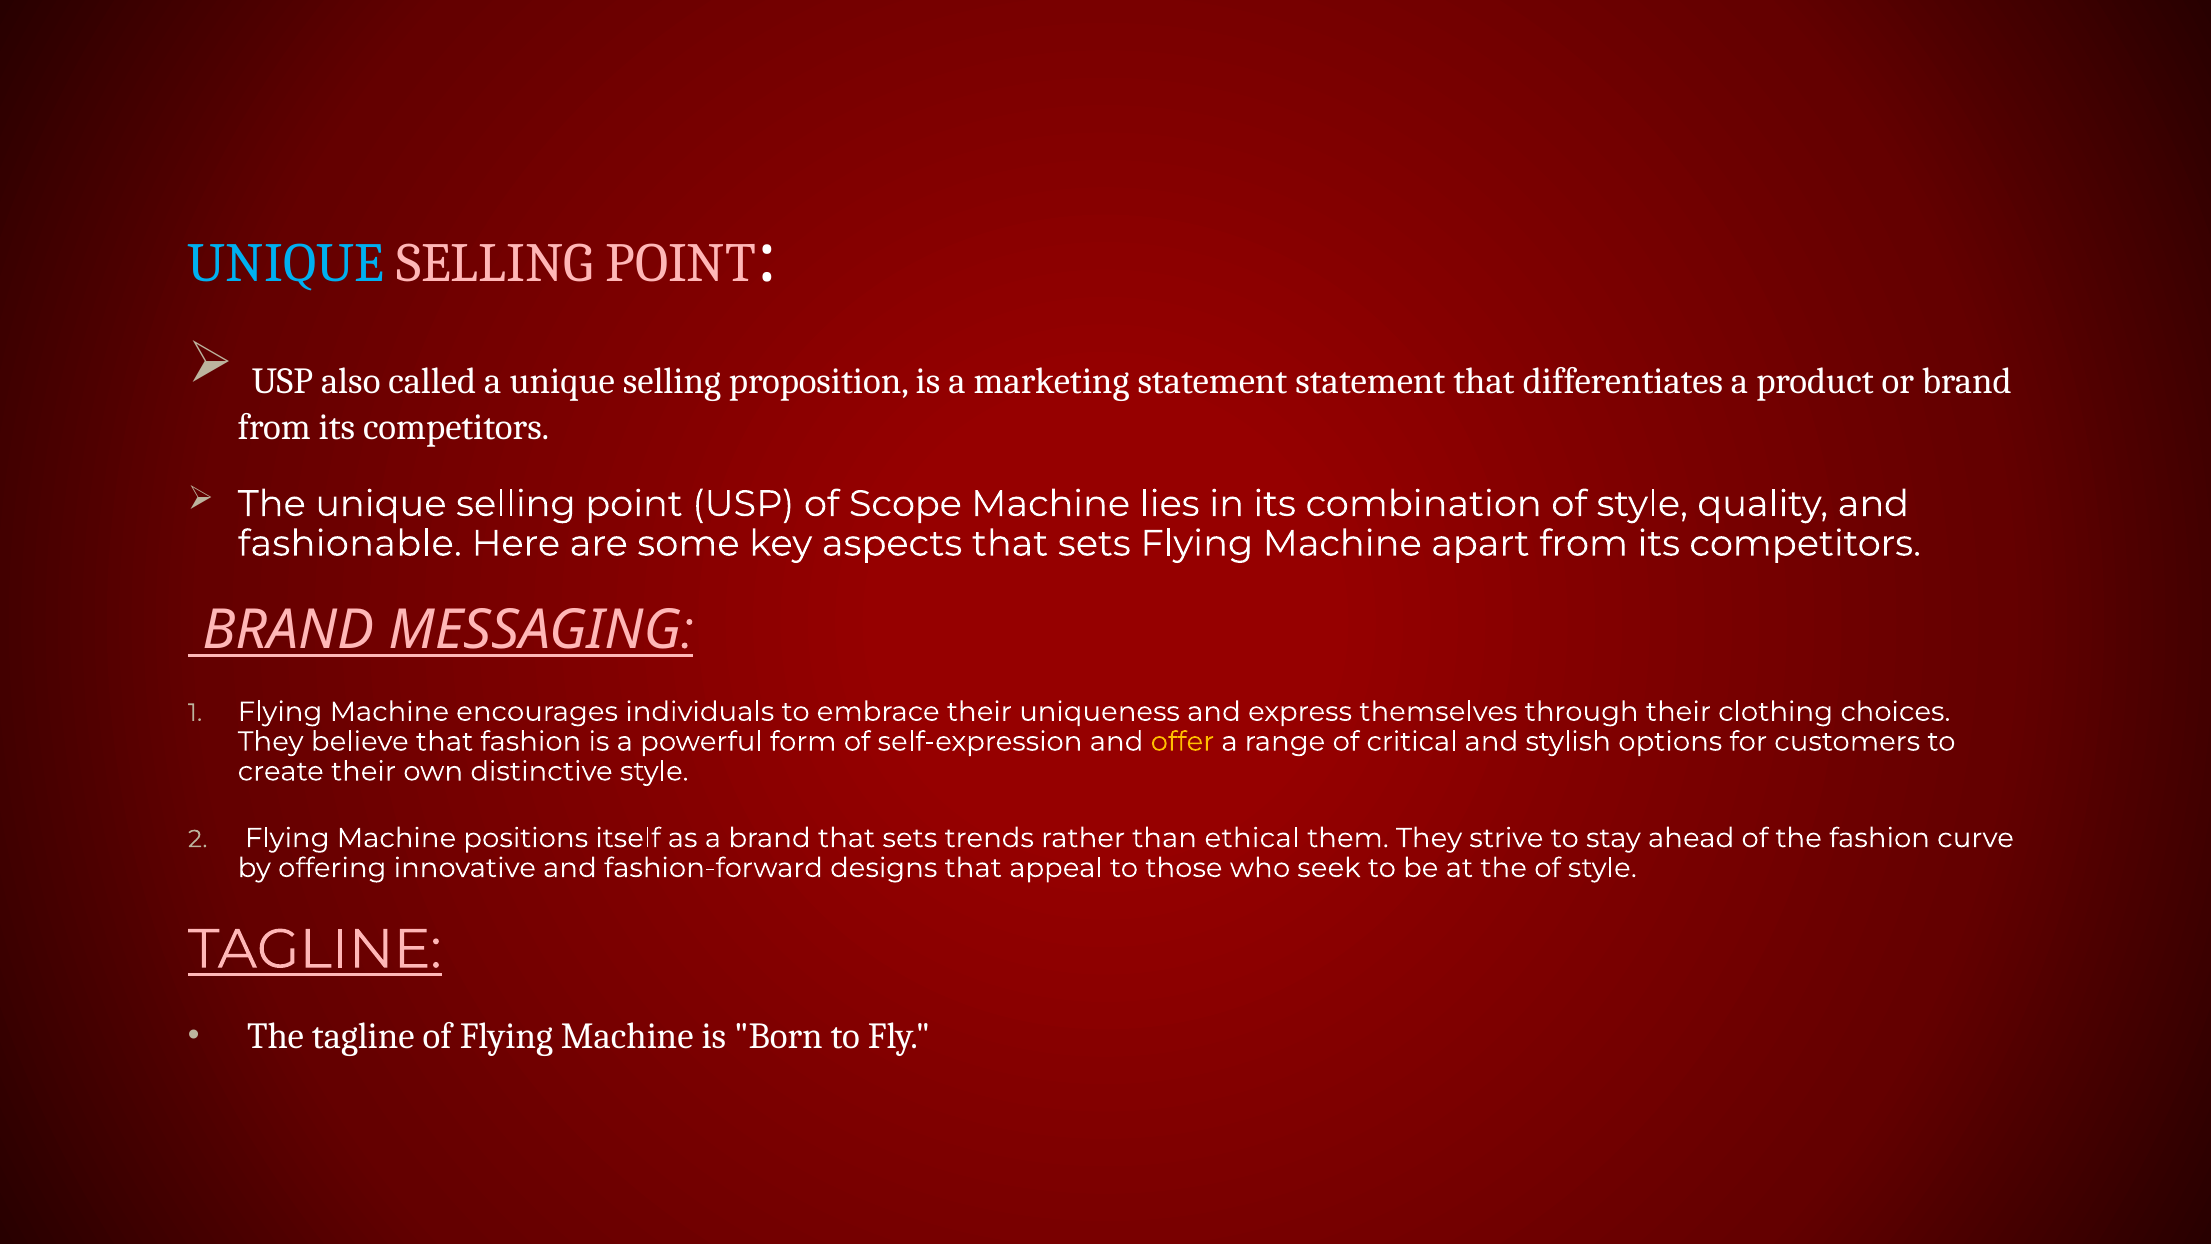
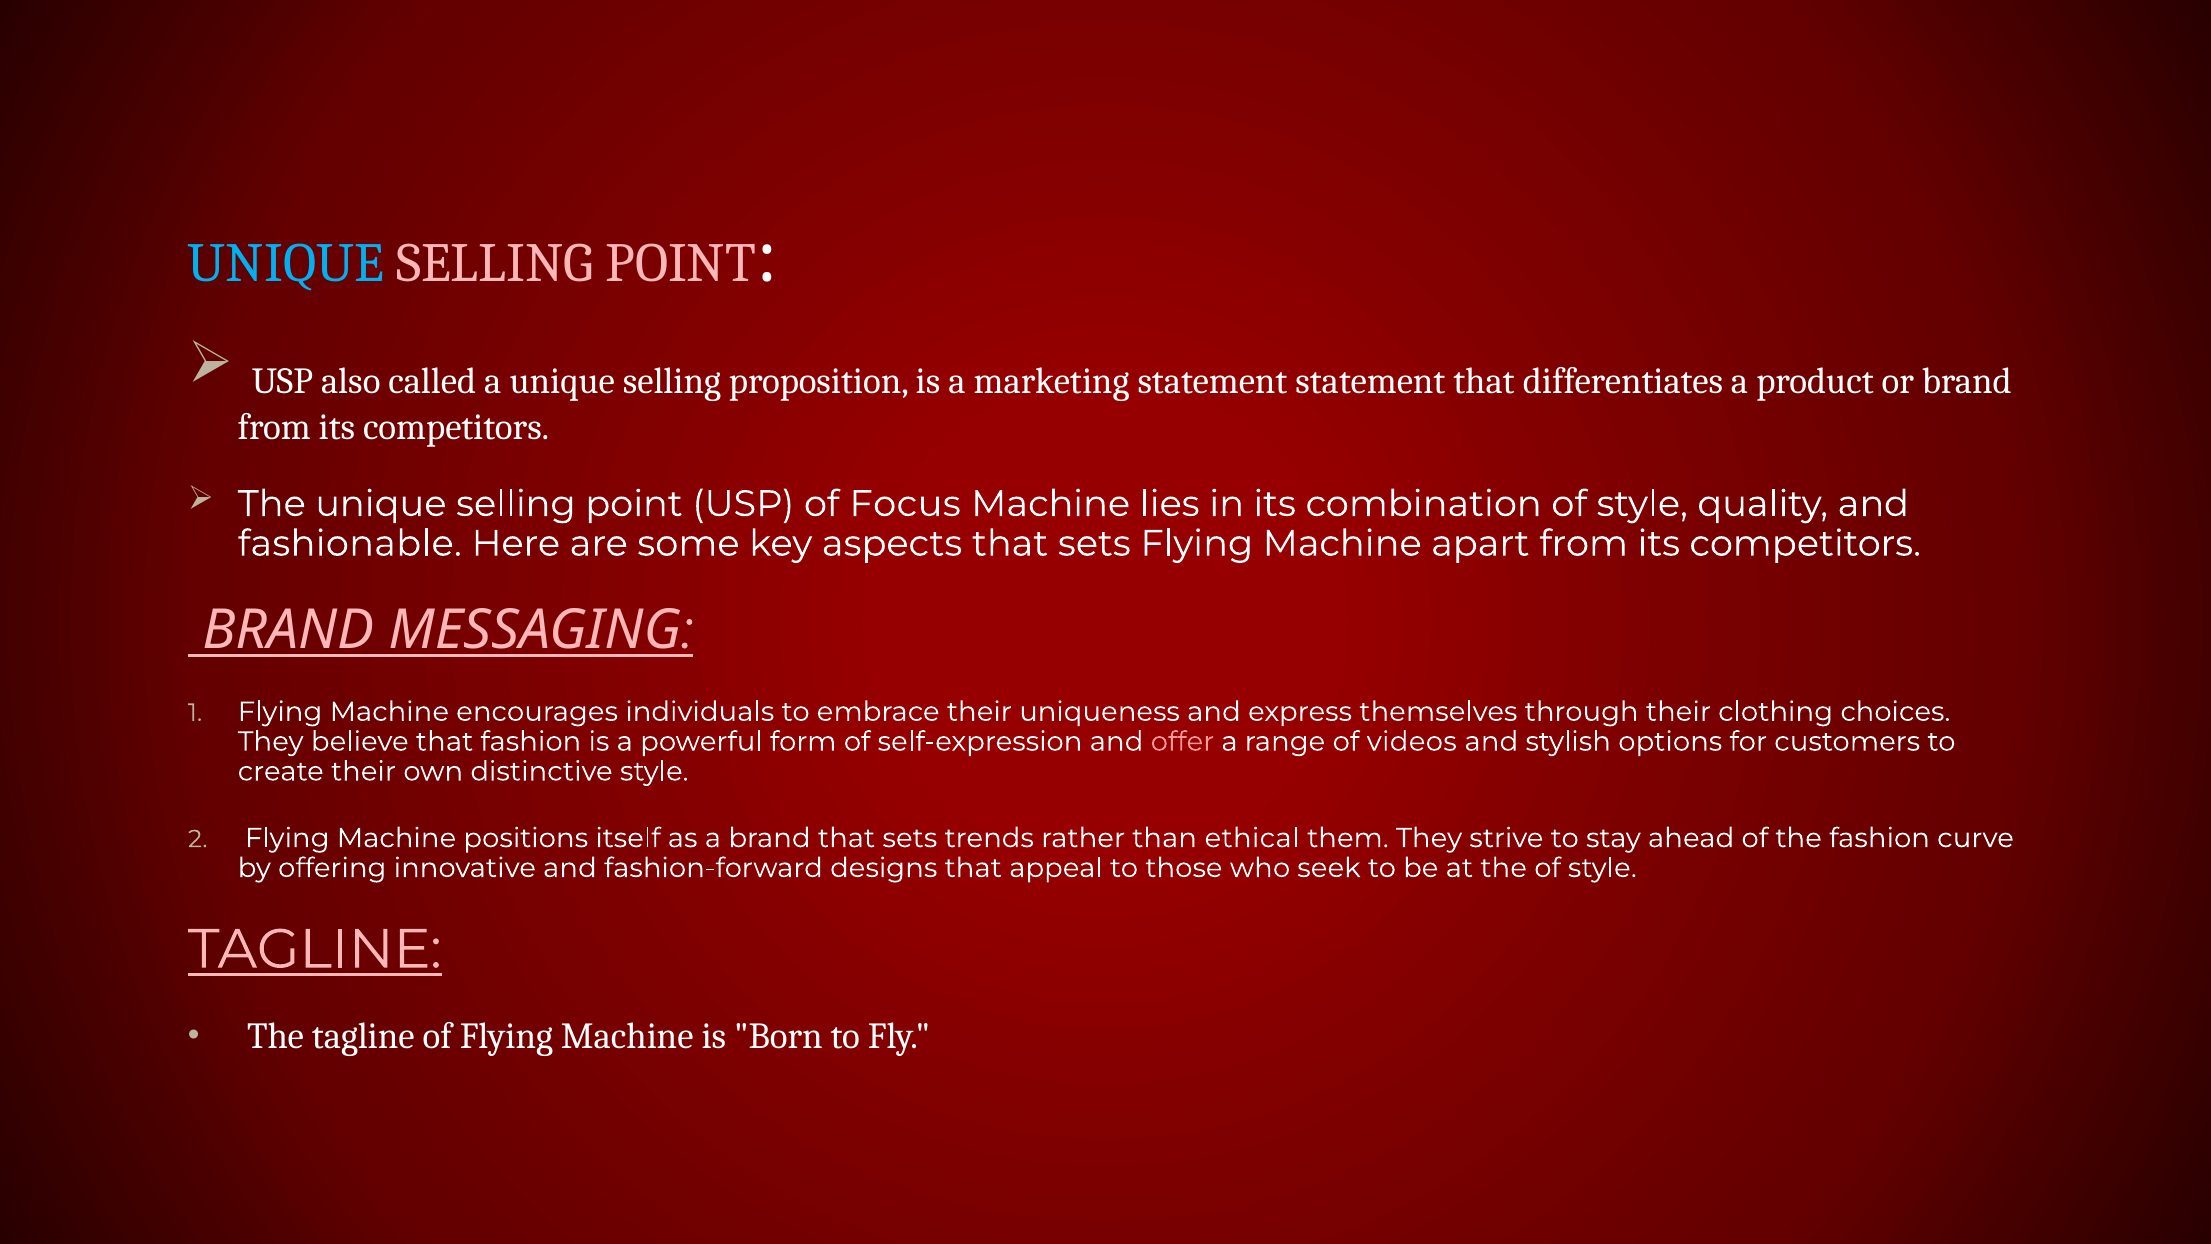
Scope: Scope -> Focus (905, 504)
offer colour: yellow -> pink (1182, 742)
critical: critical -> videos (1412, 742)
